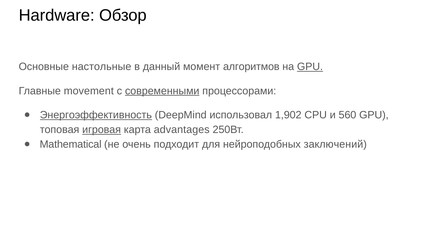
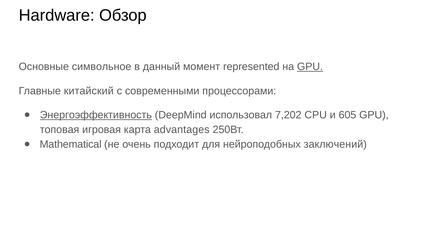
настольные: настольные -> символьное (102, 67)
алгоритмов: алгоритмов -> represented (251, 67)
movement: movement -> китайский (89, 91)
современными underline: present -> none (162, 91)
1,902: 1,902 -> 7,202 (288, 115)
560: 560 -> 605 (347, 115)
игровая underline: present -> none (102, 129)
